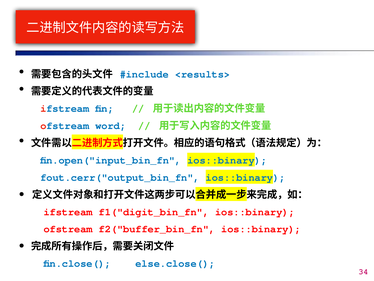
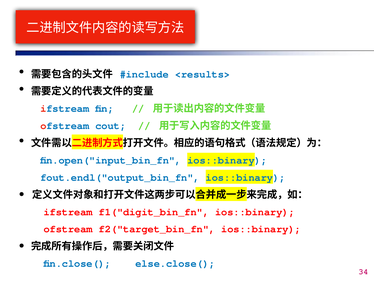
word: word -> cout (111, 126)
fout.cerr("output_bin_fn: fout.cerr("output_bin_fn -> fout.endl("output_bin_fn (120, 177)
f2("buffer_bin_fn: f2("buffer_bin_fn -> f2("target_bin_fn (157, 229)
